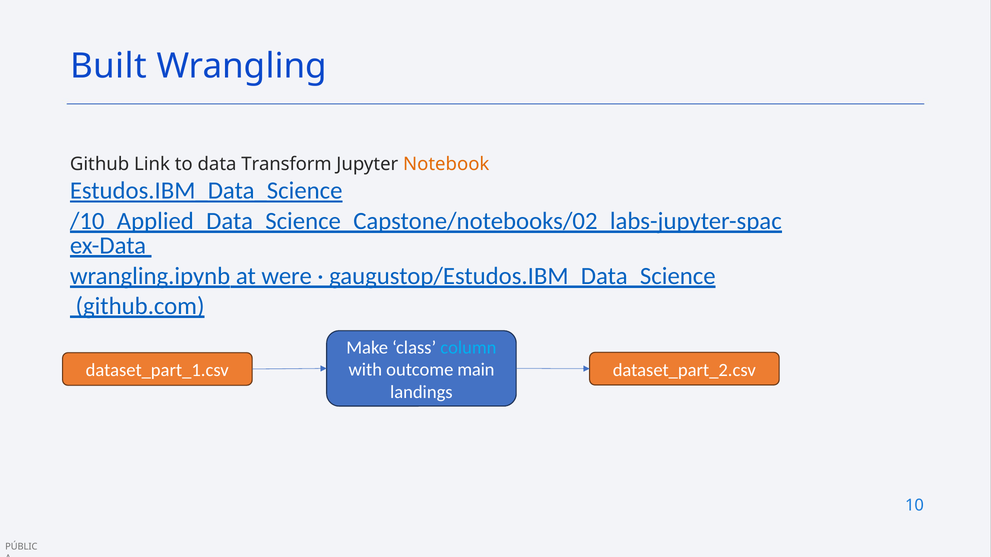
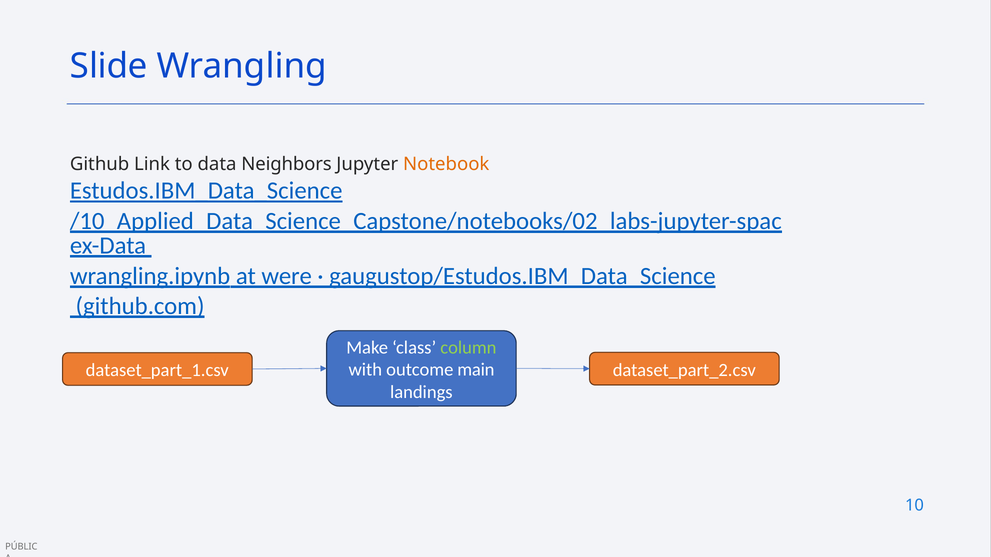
Built: Built -> Slide (109, 66)
Transform: Transform -> Neighbors (287, 164)
column colour: light blue -> light green (468, 348)
